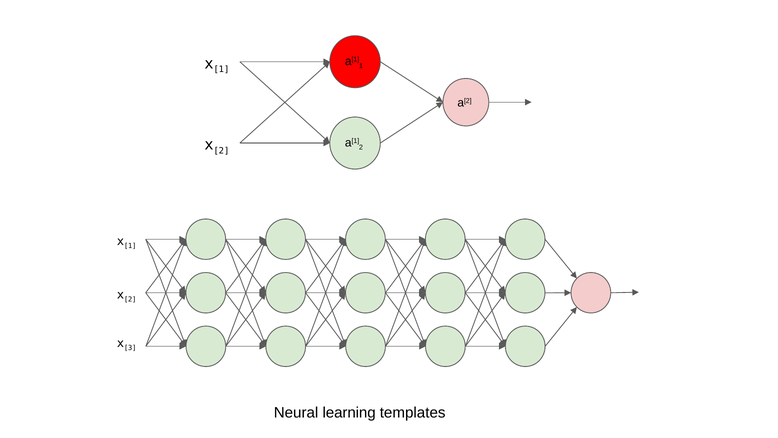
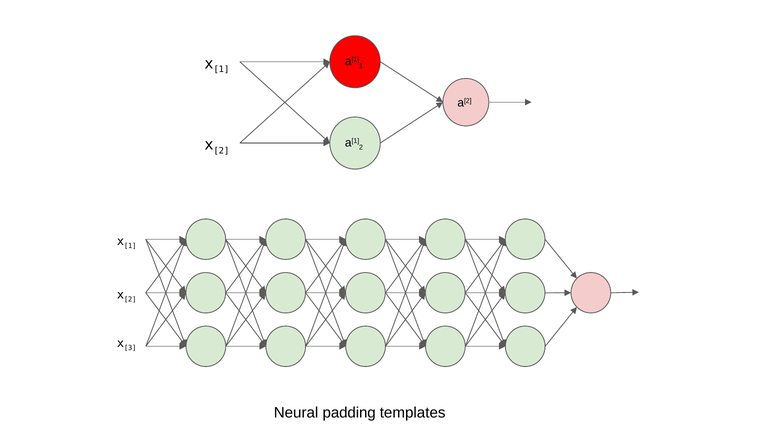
learning: learning -> padding (349, 412)
